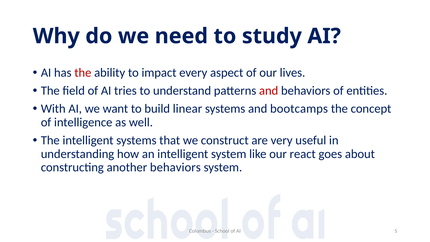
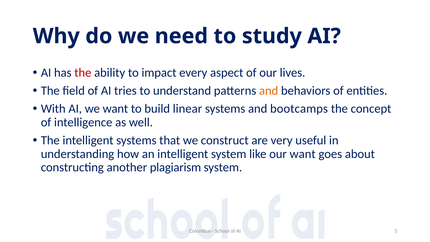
and colour: red -> orange (269, 91)
our react: react -> want (303, 154)
another behaviors: behaviors -> plagiarism (175, 167)
